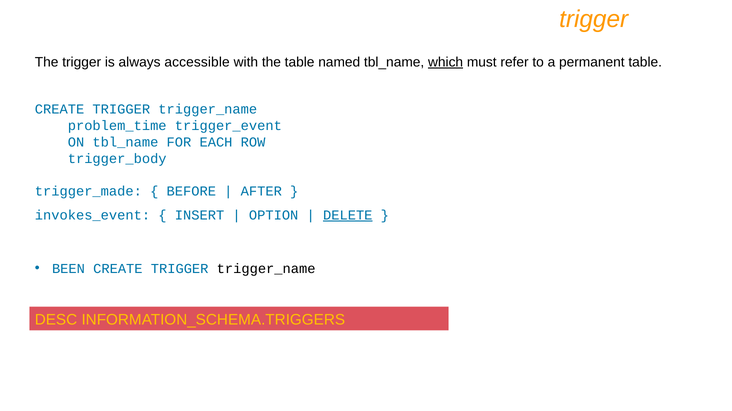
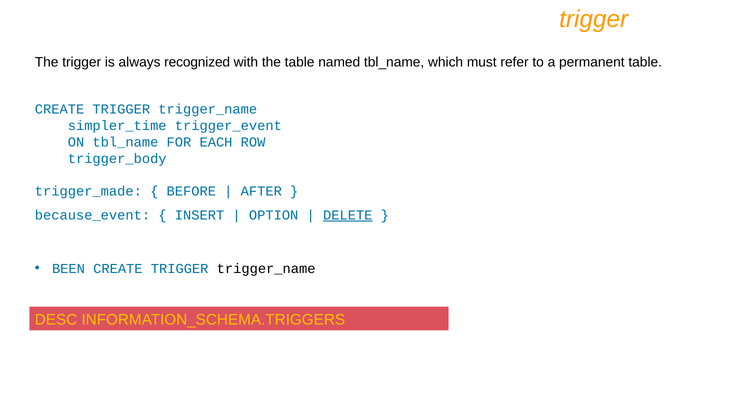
accessible: accessible -> recognized (197, 62)
which underline: present -> none (446, 62)
problem_time: problem_time -> simpler_time (117, 126)
invokes_event: invokes_event -> because_event (92, 216)
